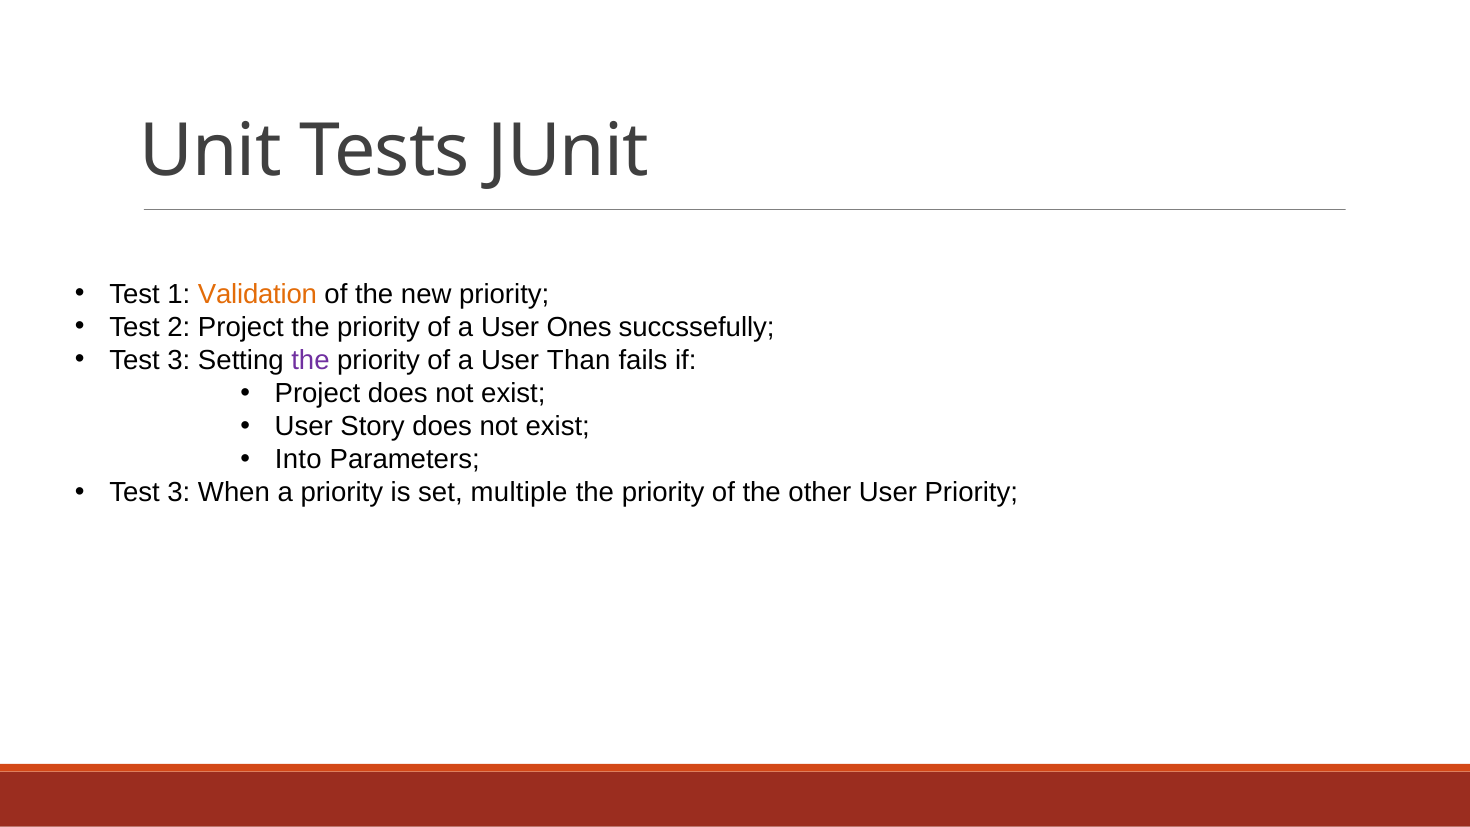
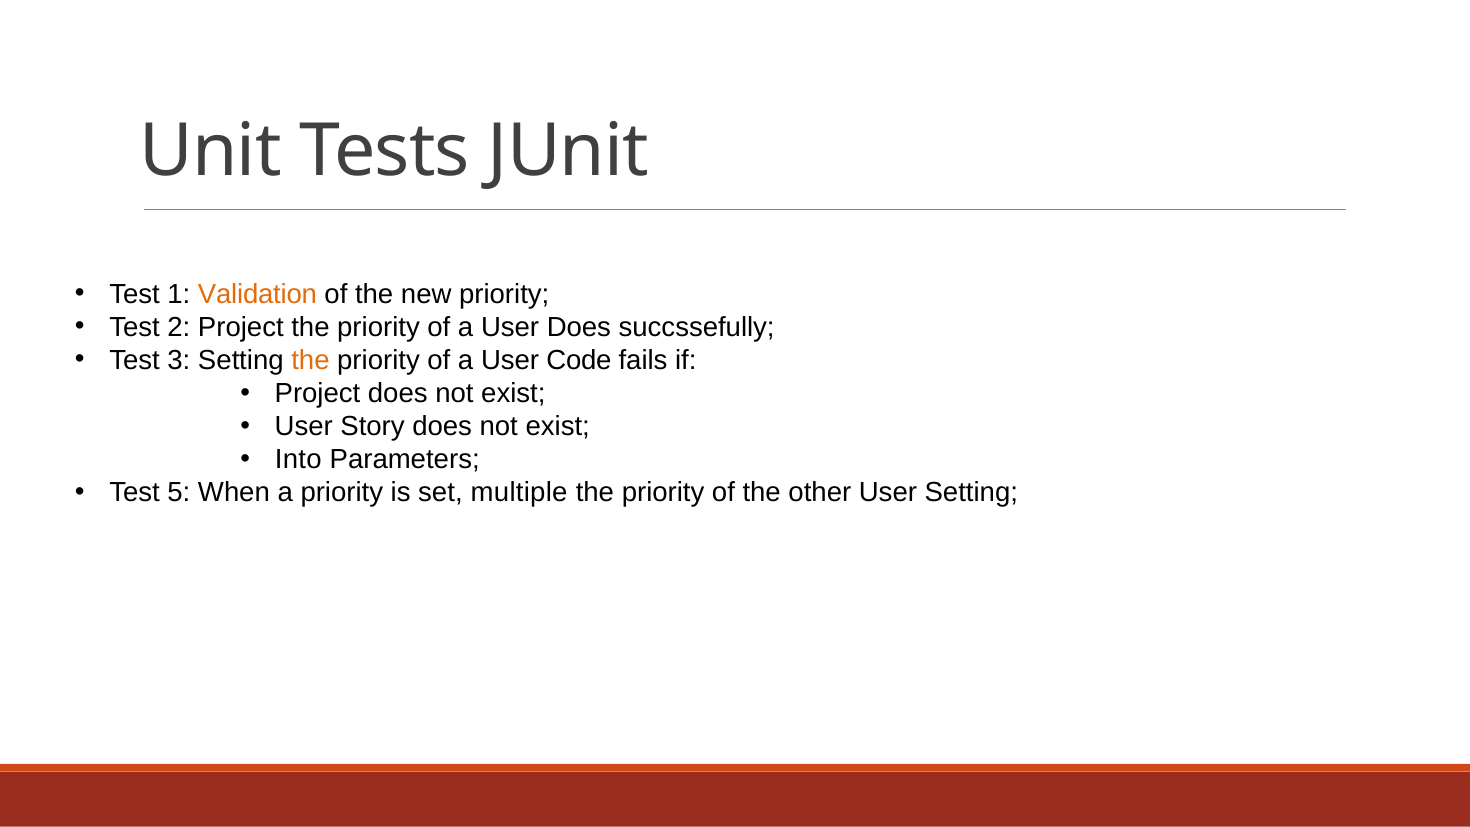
User Ones: Ones -> Does (579, 327)
the colour: purple -> orange (310, 360)
Than: Than -> Code (579, 360)
3: 3 -> 5 (179, 493)
User Priority: Priority -> Setting (971, 493)
